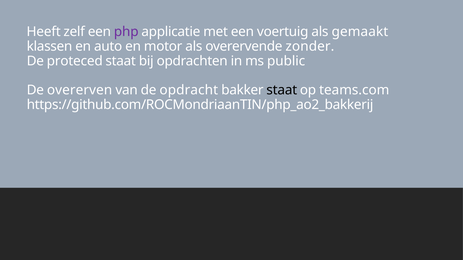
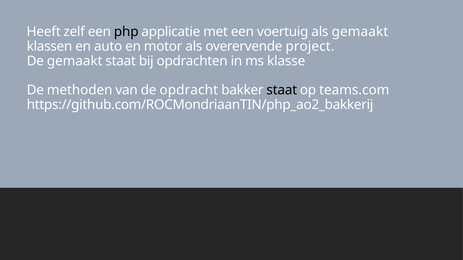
php colour: purple -> black (126, 32)
zonder: zonder -> project (310, 46)
De proteced: proteced -> gemaakt (75, 61)
public: public -> klasse (286, 61)
overerven: overerven -> methoden (80, 90)
